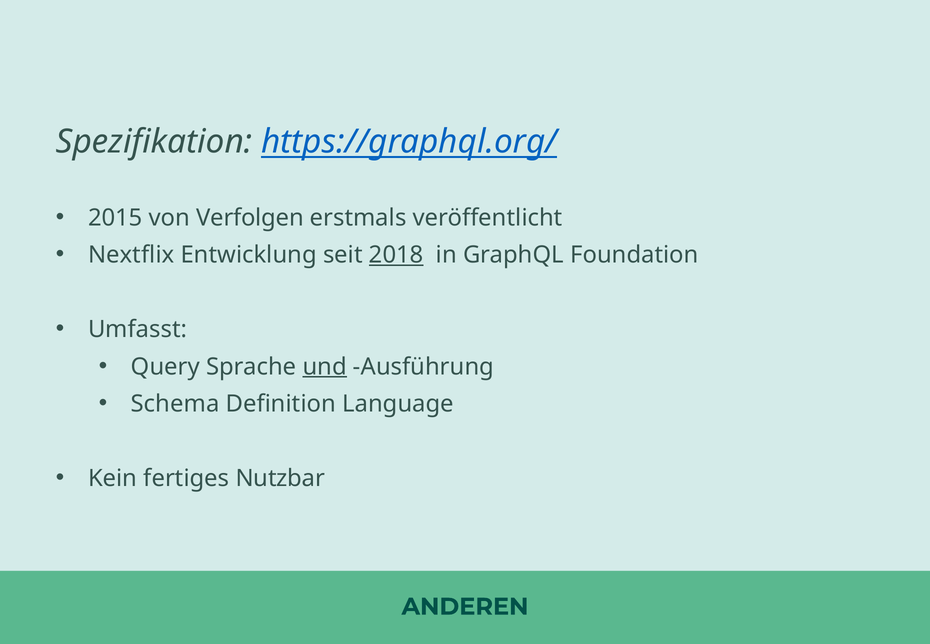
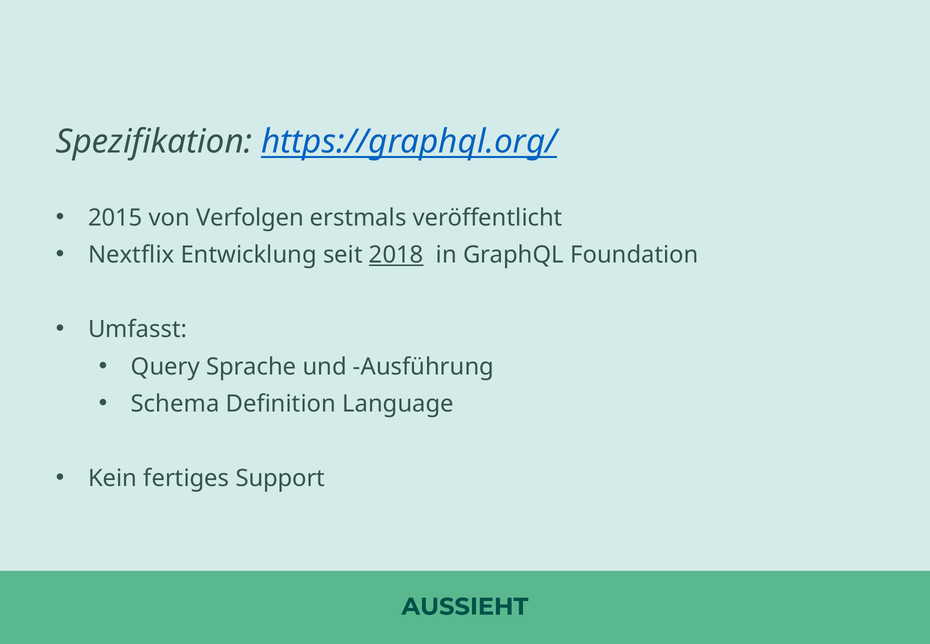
und underline: present -> none (325, 367)
Nutzbar: Nutzbar -> Support (280, 478)
ANDEREN: ANDEREN -> AUSSIEHT (465, 607)
